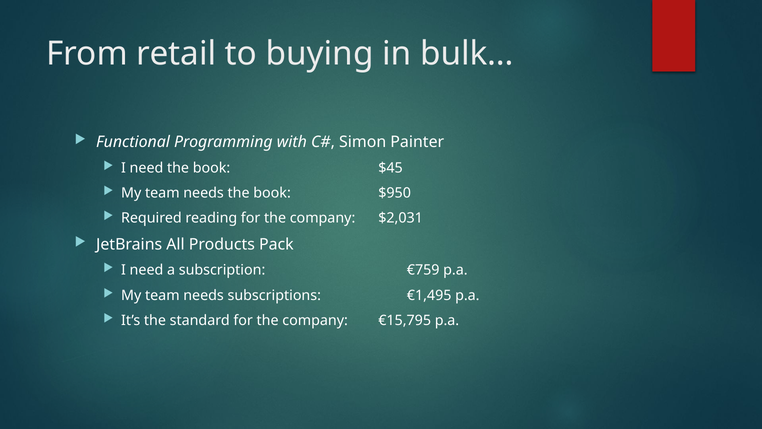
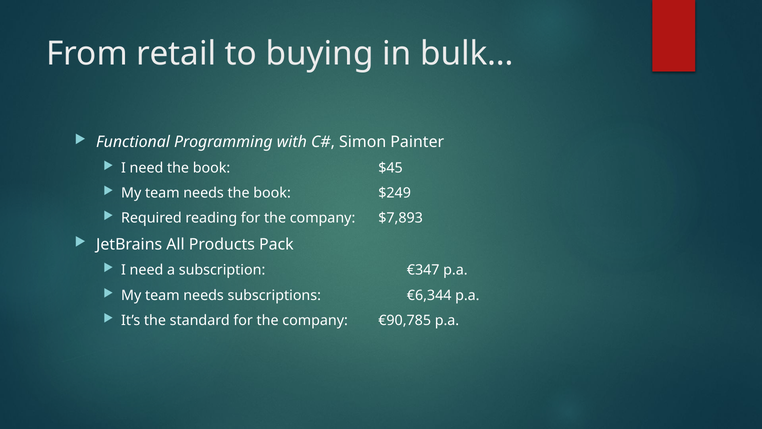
$950: $950 -> $249 (395, 193)
$2,031: $2,031 -> $7,893 (401, 218)
€759: €759 -> €347 (423, 270)
€1,495: €1,495 -> €6,344 (429, 295)
€15,795: €15,795 -> €90,785 (405, 320)
